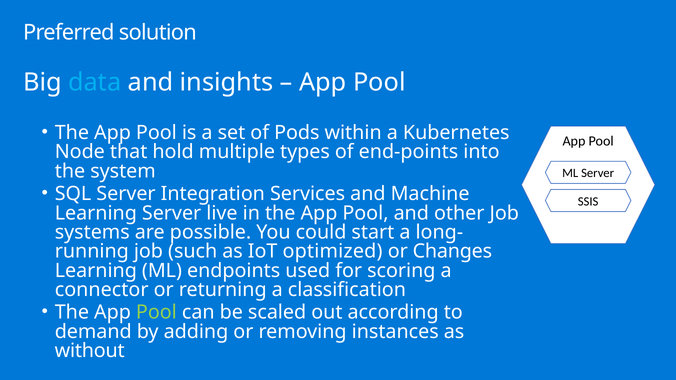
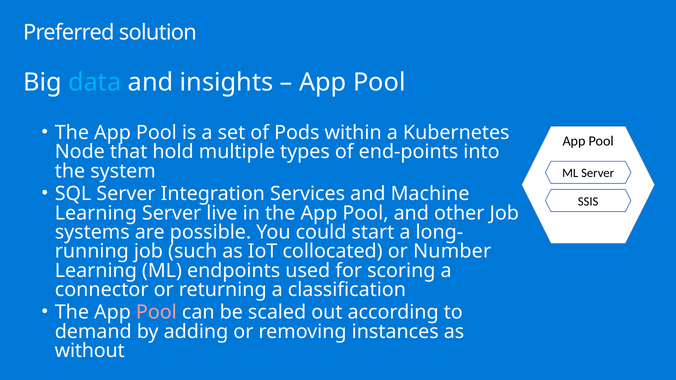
optimized: optimized -> collocated (333, 252)
Changes: Changes -> Number (452, 252)
Pool colour: light green -> pink (156, 313)
